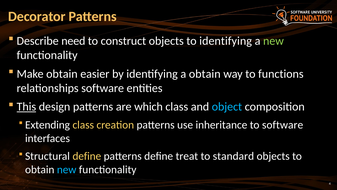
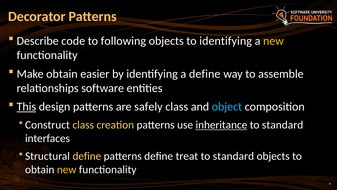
need: need -> code (73, 41)
construct: construct -> following (123, 41)
new colour: light green -> yellow (273, 41)
a obtain: obtain -> define (205, 74)
functions: functions -> assemble (281, 74)
which: which -> safely (148, 107)
Extending: Extending -> Construct (47, 125)
inheritance underline: none -> present (221, 125)
software: software -> standard (283, 125)
new colour: light blue -> yellow (67, 169)
